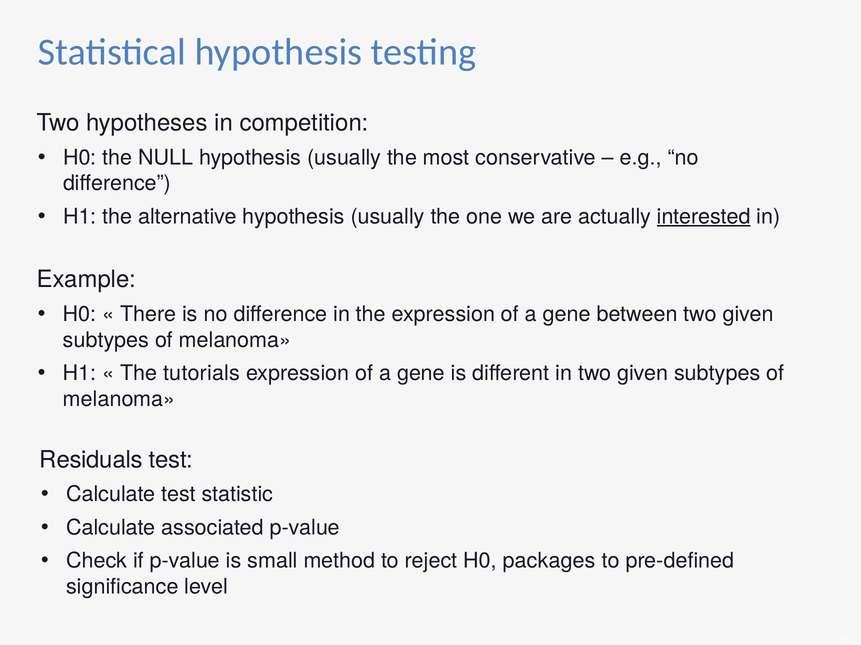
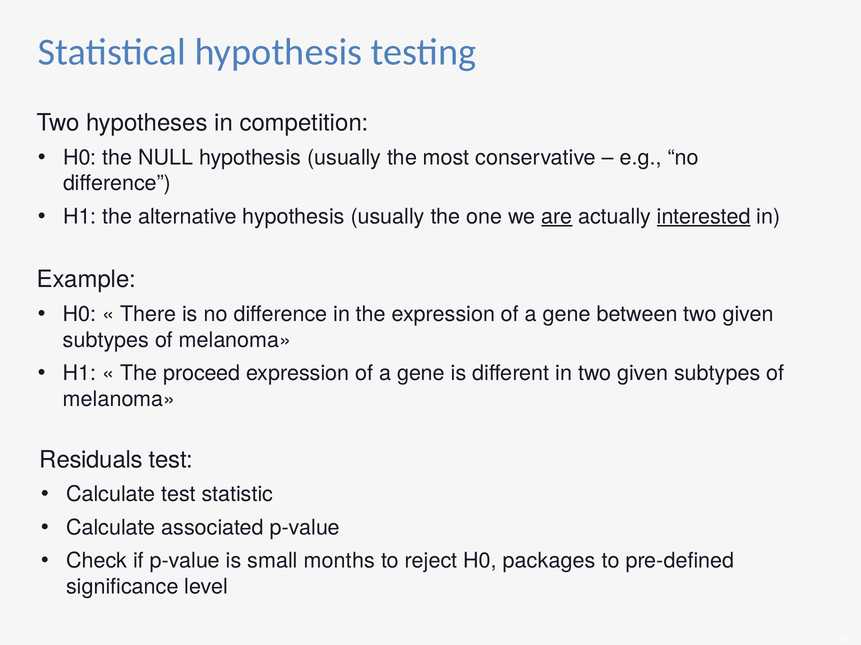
are underline: none -> present (557, 217)
tutorials: tutorials -> proceed (202, 374)
method: method -> months (339, 561)
